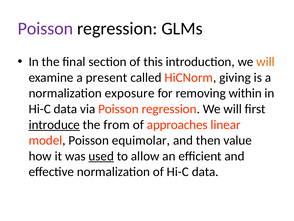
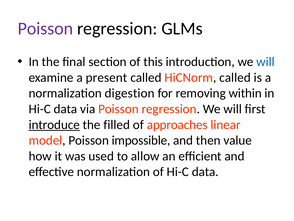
will colour: orange -> blue (265, 62)
HiCNorm giving: giving -> called (235, 77)
exposure: exposure -> digestion (130, 93)
from: from -> filled (117, 124)
equimolar: equimolar -> impossible (141, 140)
used underline: present -> none (101, 156)
